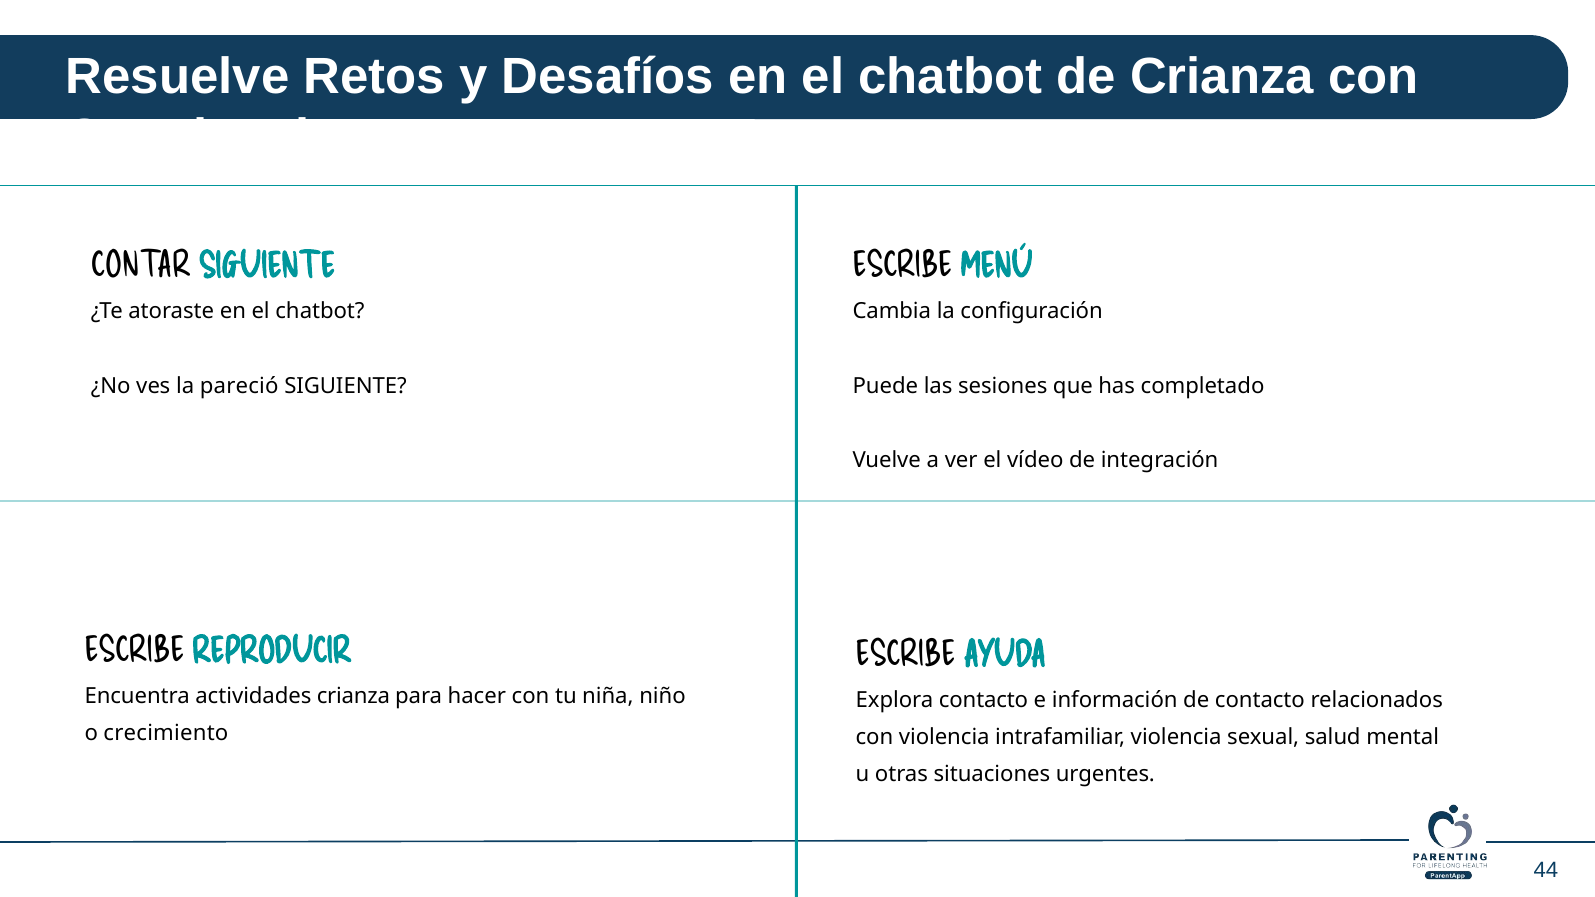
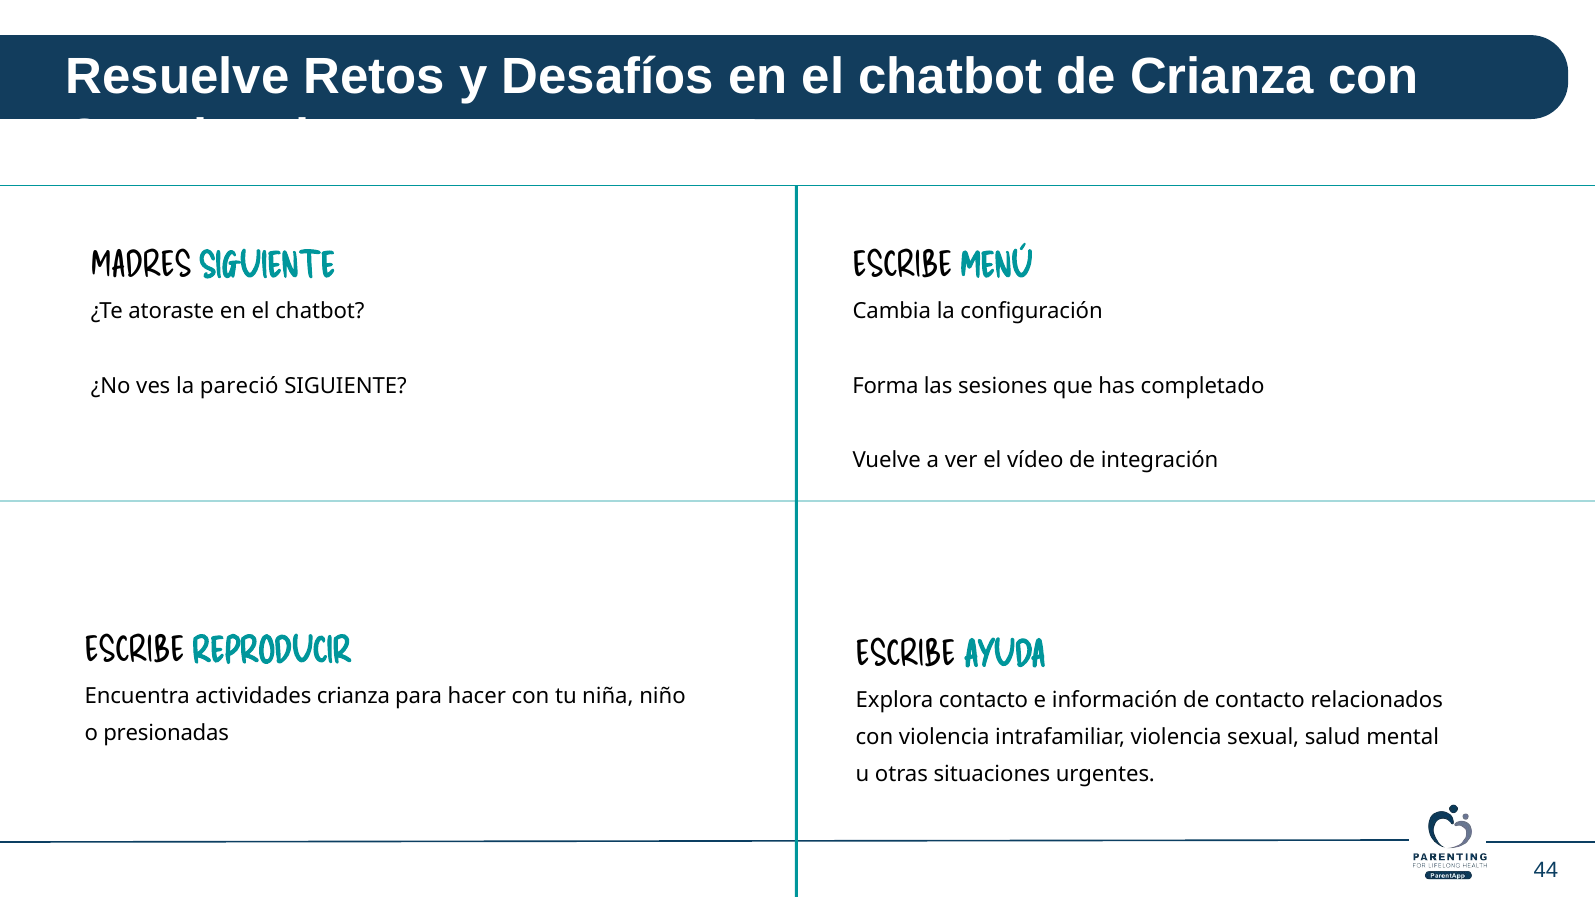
CONTAR: CONTAR -> MADRES (141, 266)
Puede: Puede -> Forma (885, 386)
crecimiento: crecimiento -> presionadas (166, 734)
